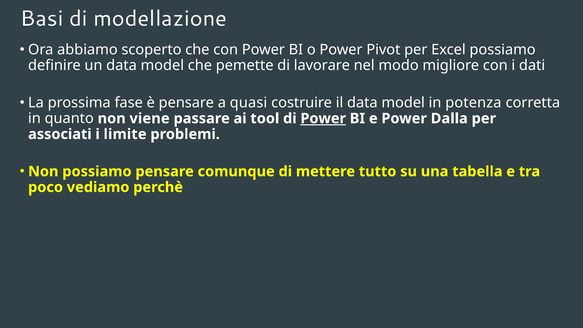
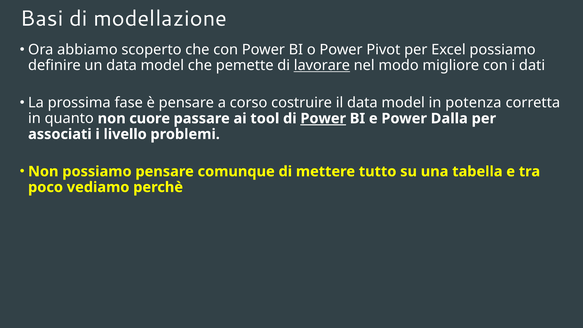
lavorare underline: none -> present (322, 65)
quasi: quasi -> corso (249, 103)
viene: viene -> cuore (150, 118)
limite: limite -> livello (125, 134)
